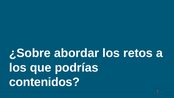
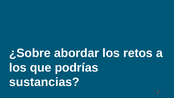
contenidos: contenidos -> sustancias (44, 82)
